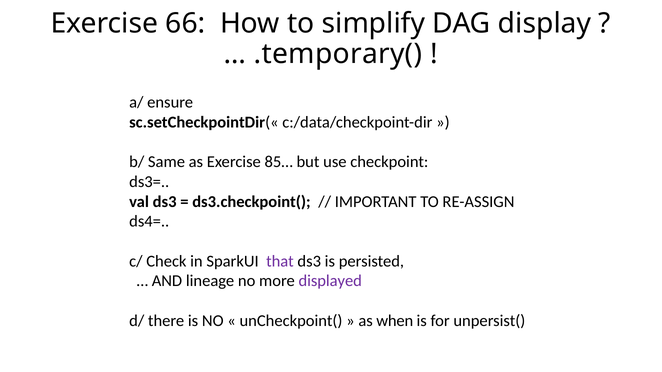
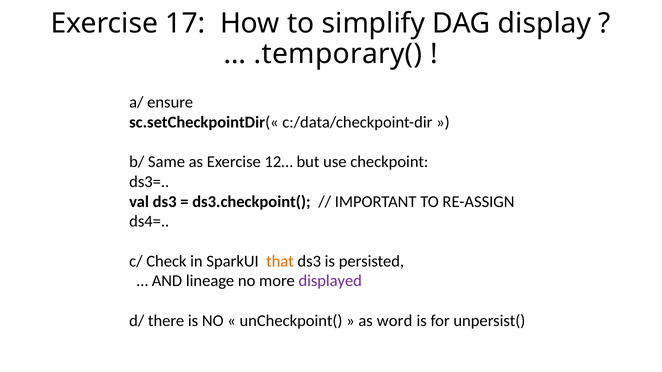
66: 66 -> 17 (185, 24)
85…: 85… -> 12… (279, 162)
that colour: purple -> orange (280, 261)
when: when -> word (395, 321)
